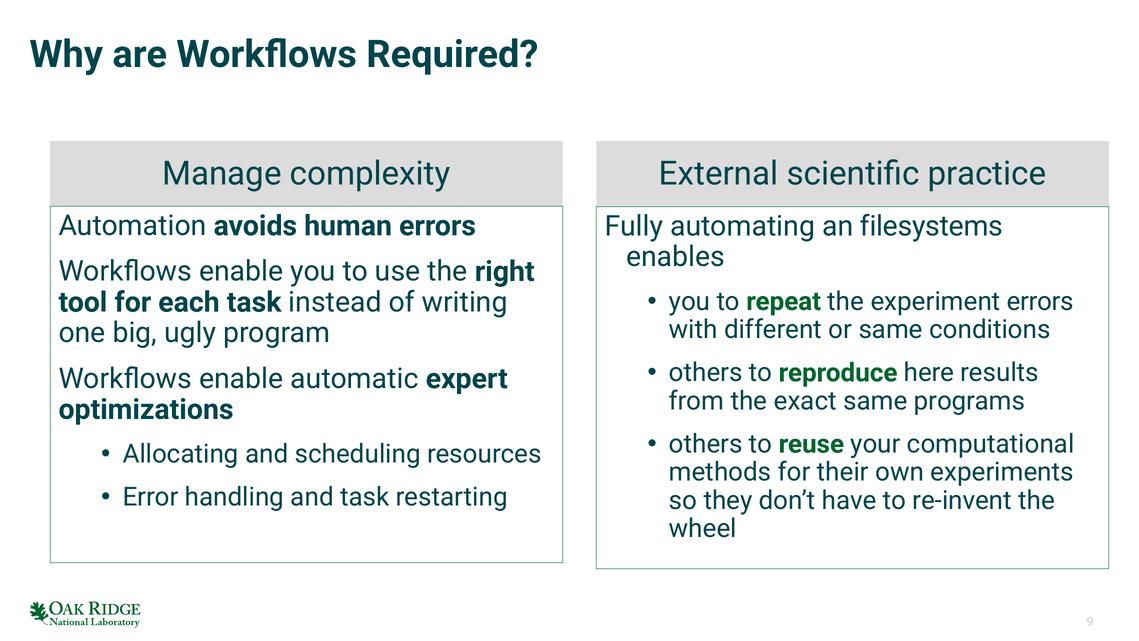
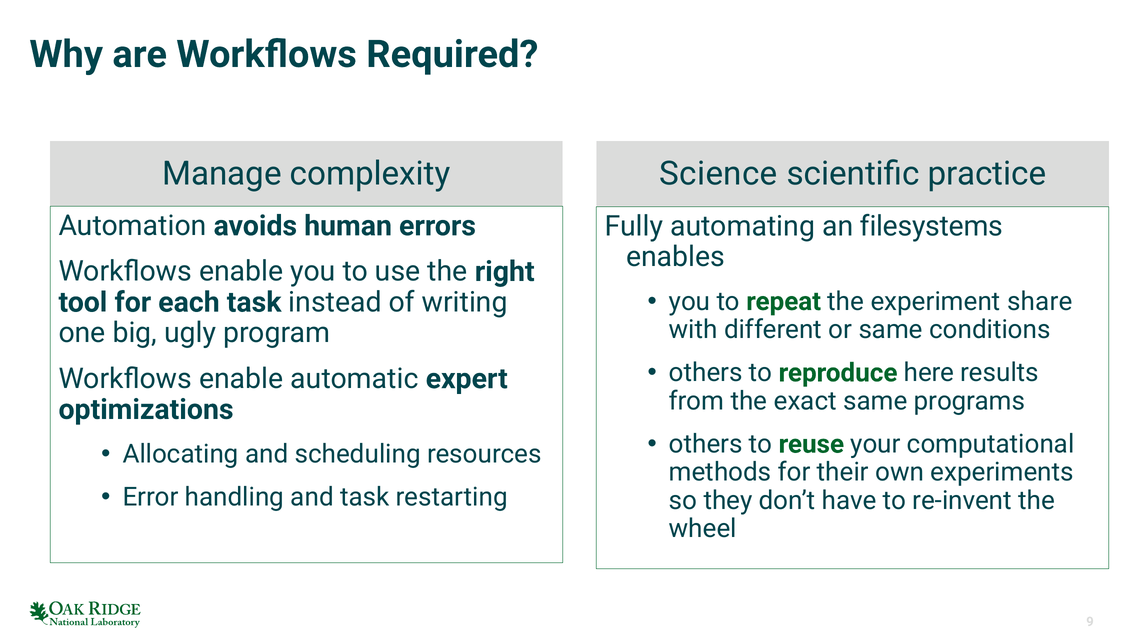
External: External -> Science (718, 174)
experiment errors: errors -> share (1040, 301)
